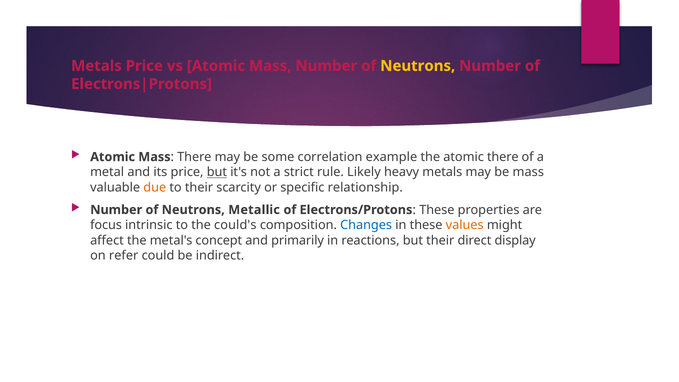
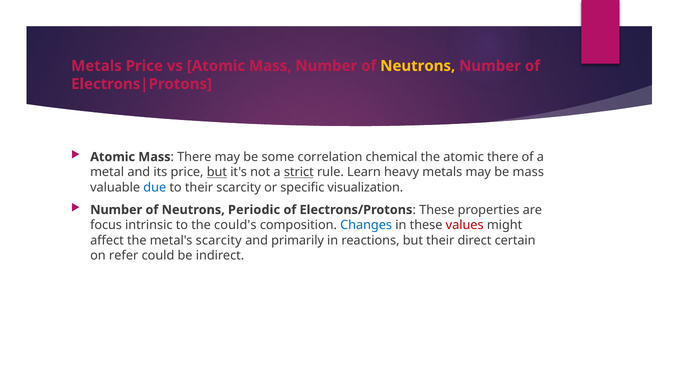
example: example -> chemical (392, 157)
strict underline: none -> present (299, 172)
Likely: Likely -> Learn (364, 172)
due colour: orange -> blue (155, 187)
relationship: relationship -> visualization (365, 187)
Metallic: Metallic -> Periodic (254, 210)
values colour: orange -> red (465, 225)
metal's concept: concept -> scarcity (219, 240)
display: display -> certain (515, 240)
